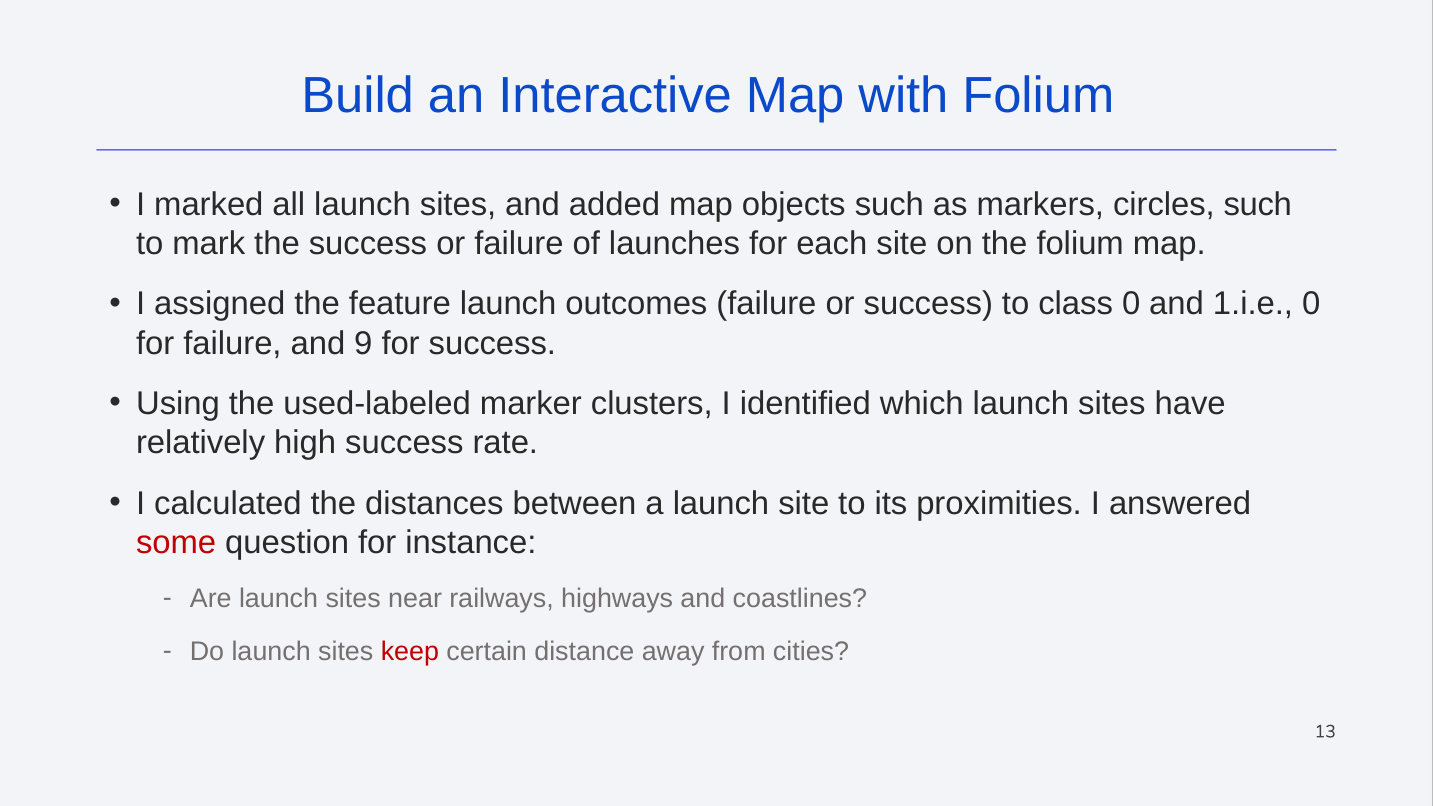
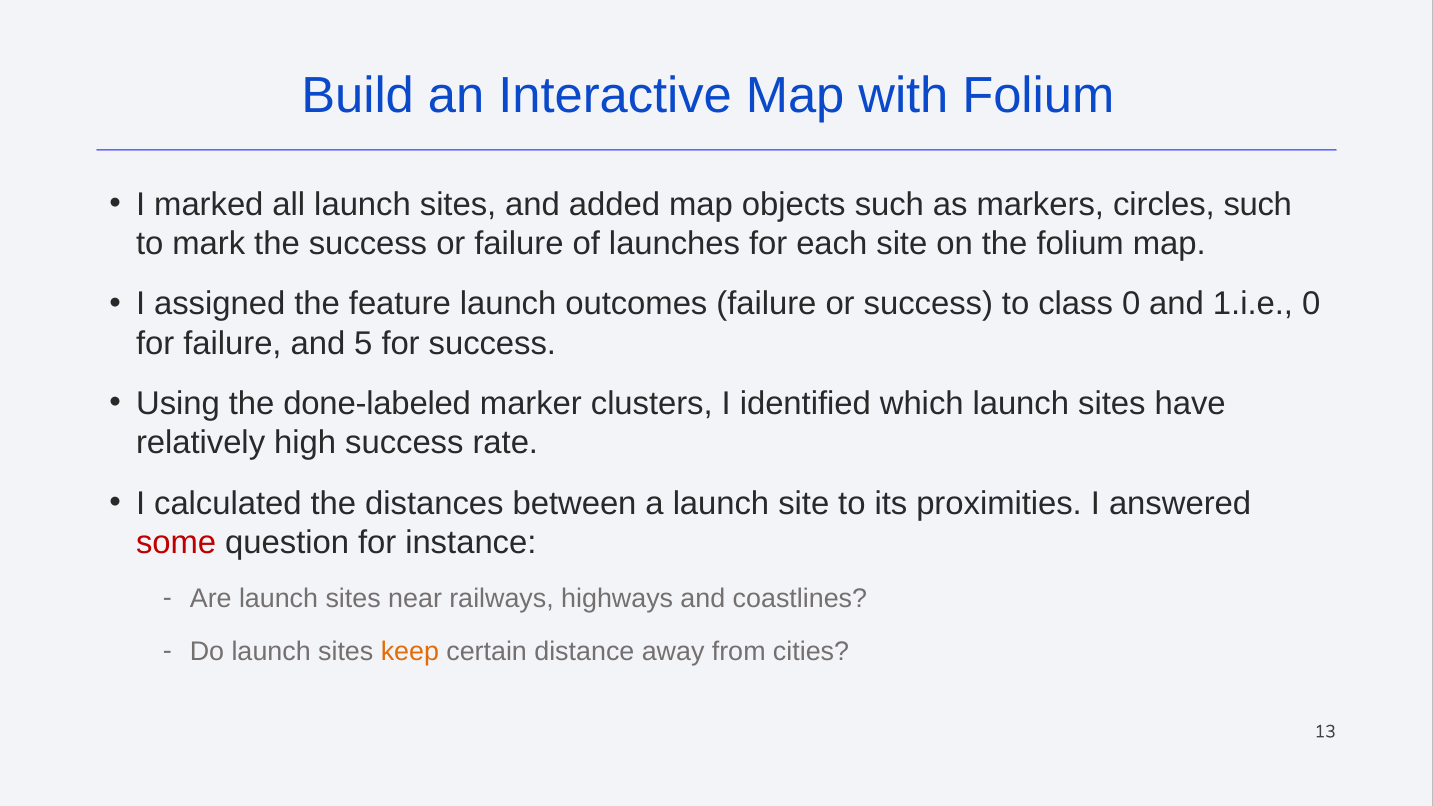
9: 9 -> 5 (363, 343)
used-labeled: used-labeled -> done-labeled (377, 404)
keep colour: red -> orange (410, 652)
